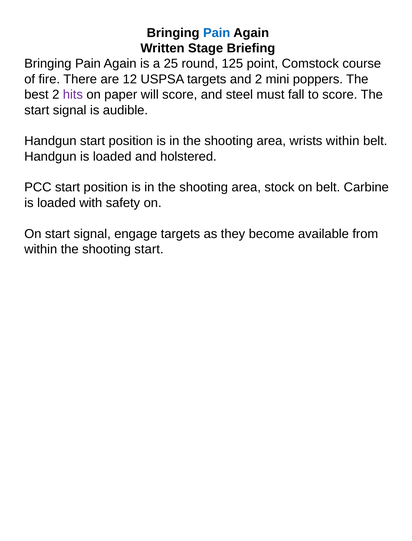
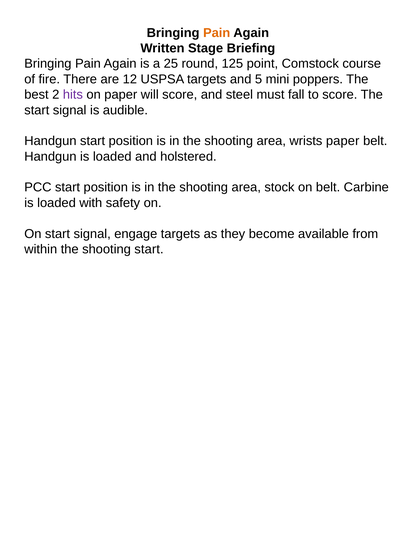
Pain colour: blue -> orange (217, 33)
and 2: 2 -> 5 (259, 79)
wrists within: within -> paper (343, 141)
